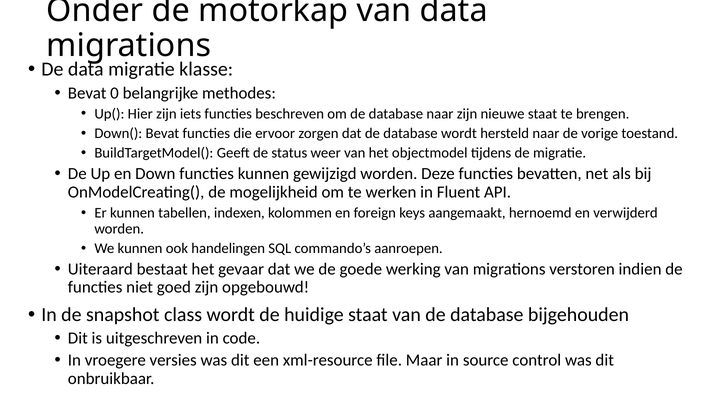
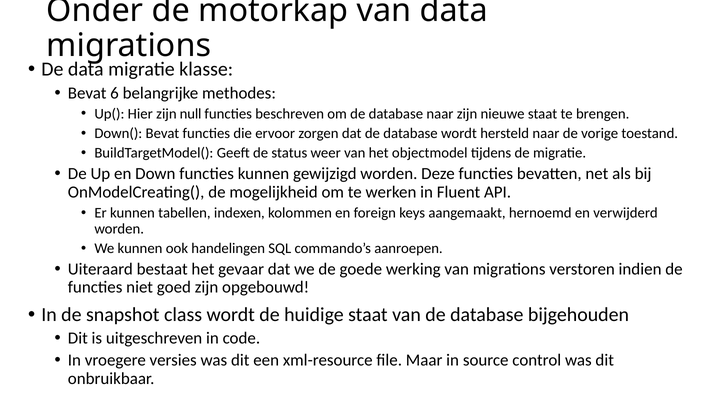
0: 0 -> 6 (115, 93)
iets: iets -> null (191, 114)
